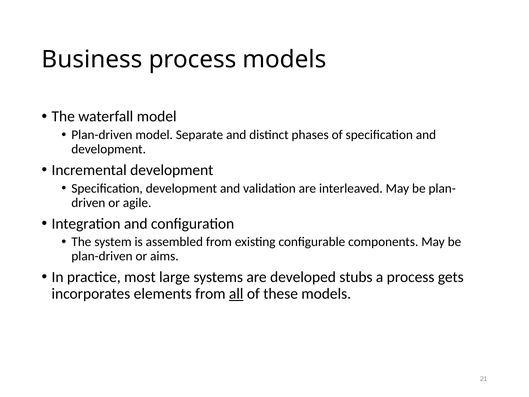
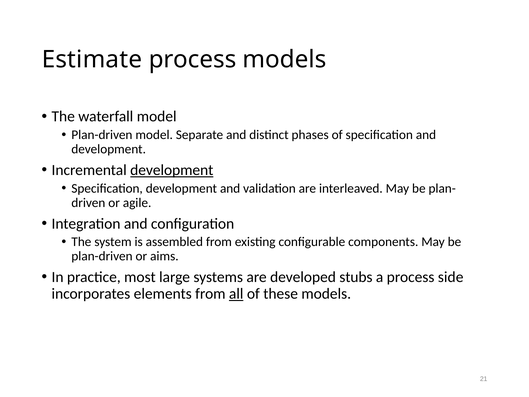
Business: Business -> Estimate (92, 59)
development underline: none -> present (172, 170)
gets: gets -> side (451, 277)
